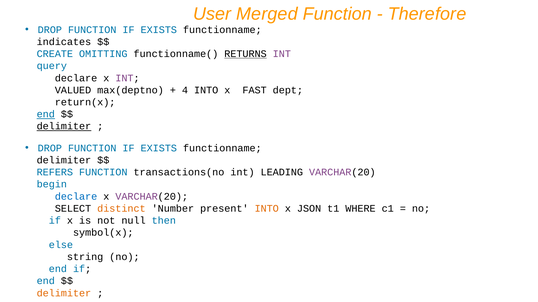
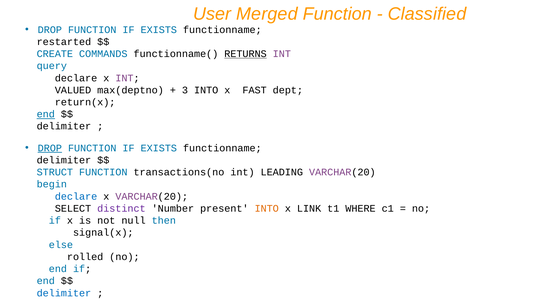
Therefore: Therefore -> Classified (427, 14)
indicates: indicates -> restarted (64, 42)
OMITTING: OMITTING -> COMMANDS (103, 54)
4: 4 -> 3 (185, 90)
delimiter underline: present -> none (64, 127)
DROP underline: none -> present (50, 148)
REFERS: REFERS -> STRUCT (55, 173)
distinct colour: orange -> purple (121, 209)
JSON: JSON -> LINK (309, 209)
symbol(x: symbol(x -> signal(x (103, 233)
string: string -> rolled (85, 257)
delimiter colour: orange -> blue (64, 294)
